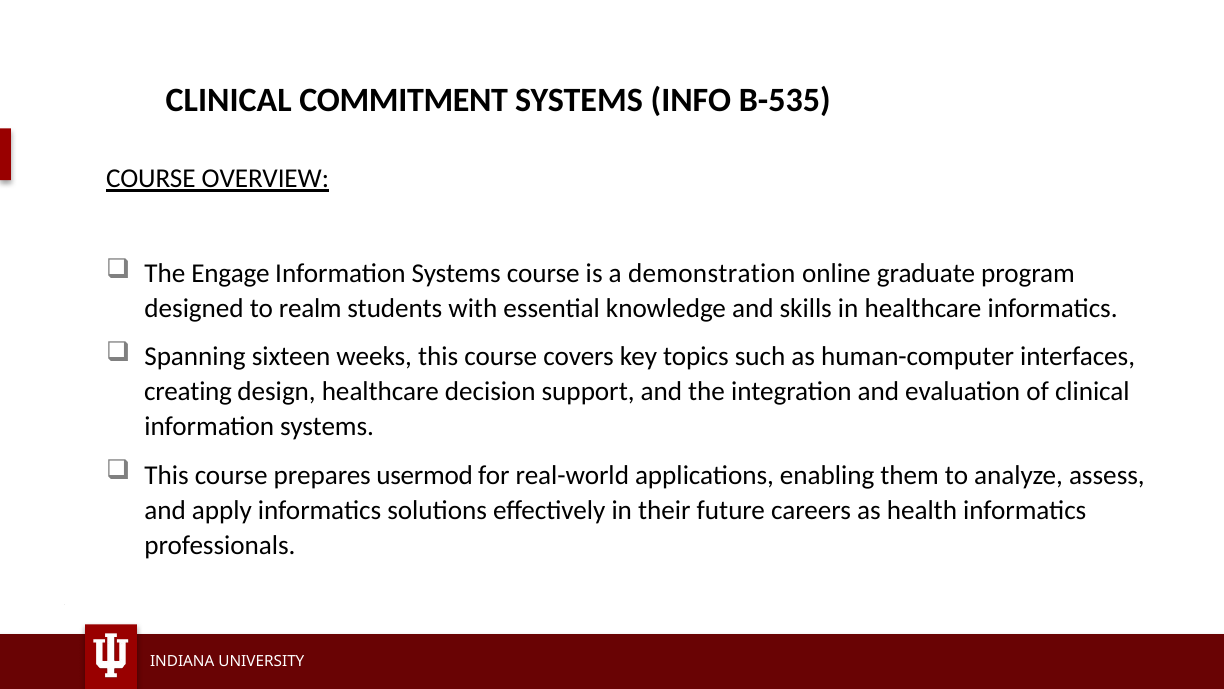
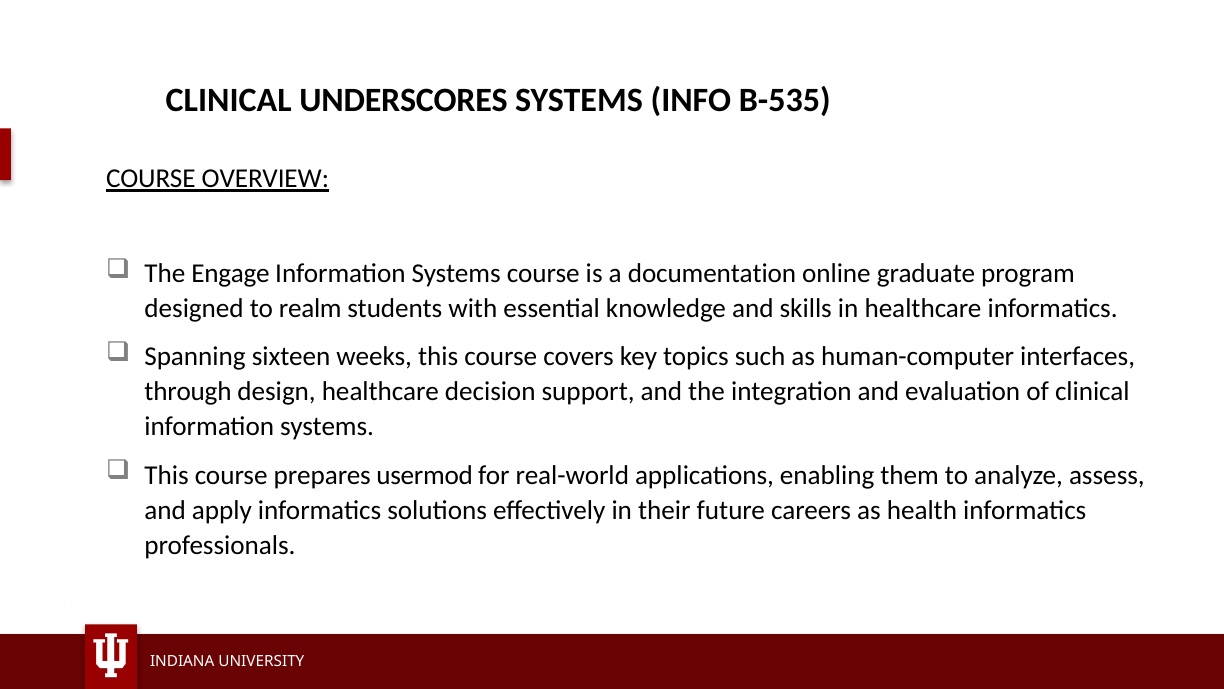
COMMITMENT: COMMITMENT -> UNDERSCORES (404, 101)
demonstration: demonstration -> documentation (712, 273)
creating: creating -> through (188, 392)
